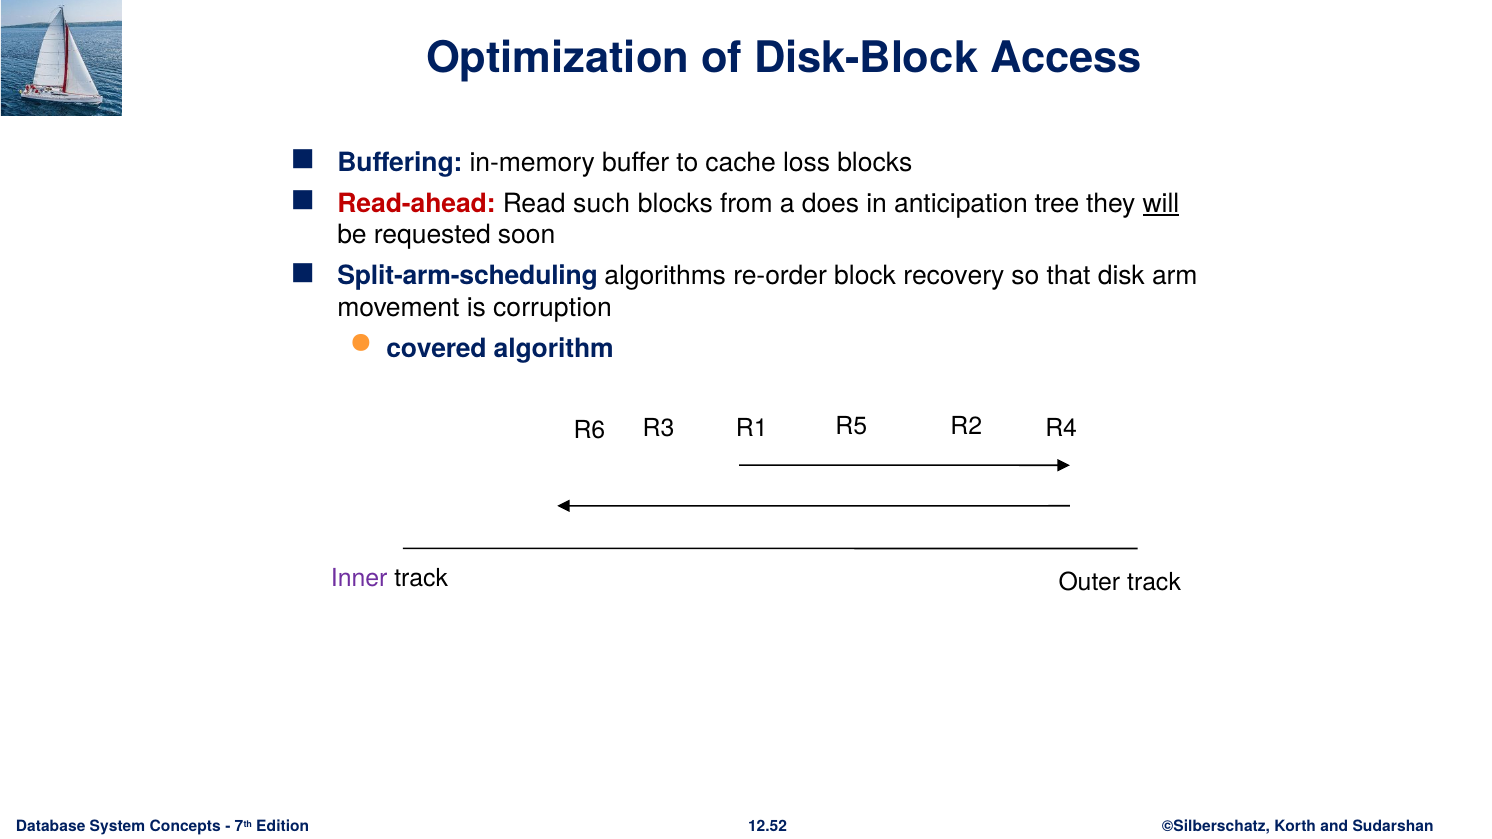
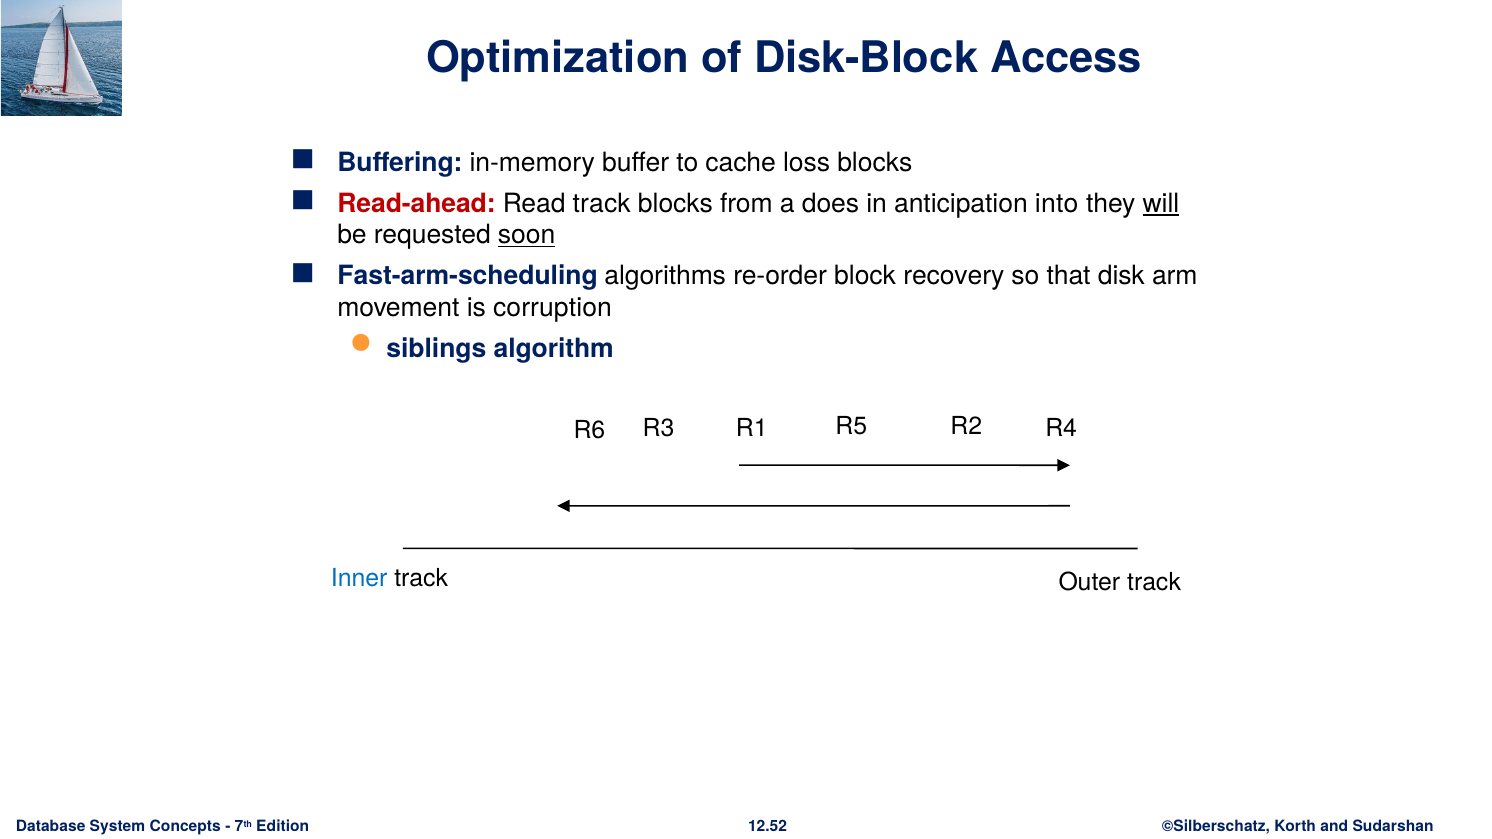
Read such: such -> track (602, 203)
tree: tree -> into (1057, 203)
soon underline: none -> present (527, 235)
Split-arm-scheduling: Split-arm-scheduling -> Fast-arm-scheduling (468, 276)
covered: covered -> siblings (436, 349)
Inner colour: purple -> blue (359, 579)
